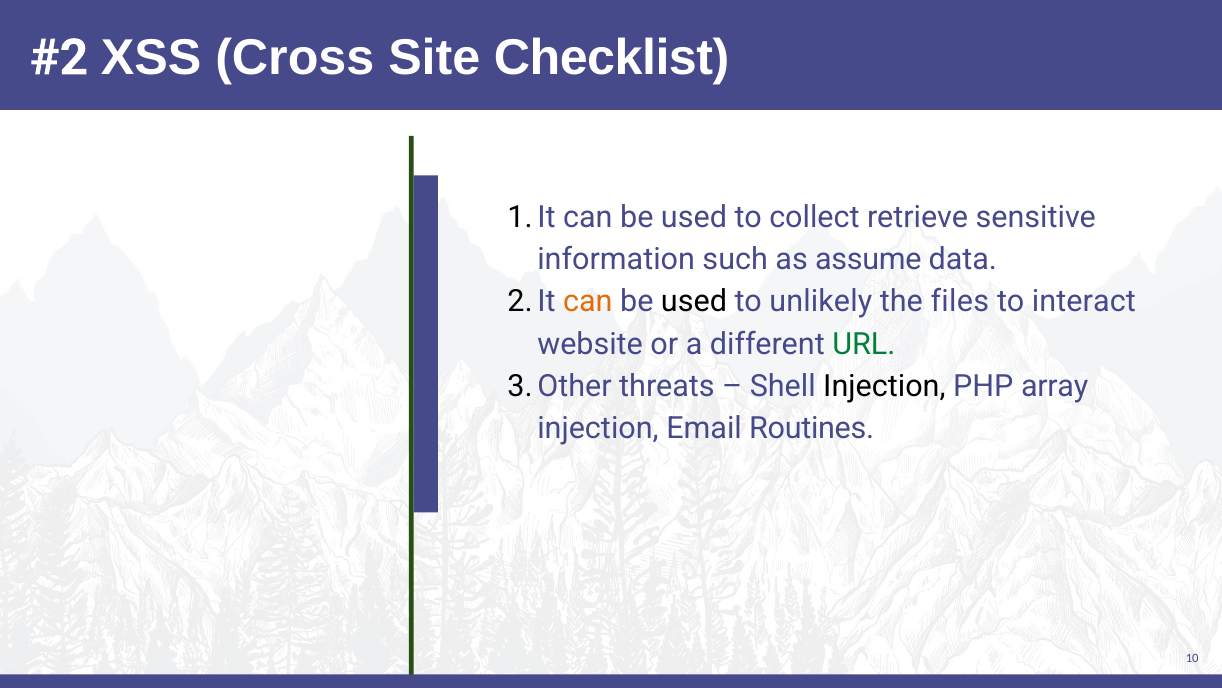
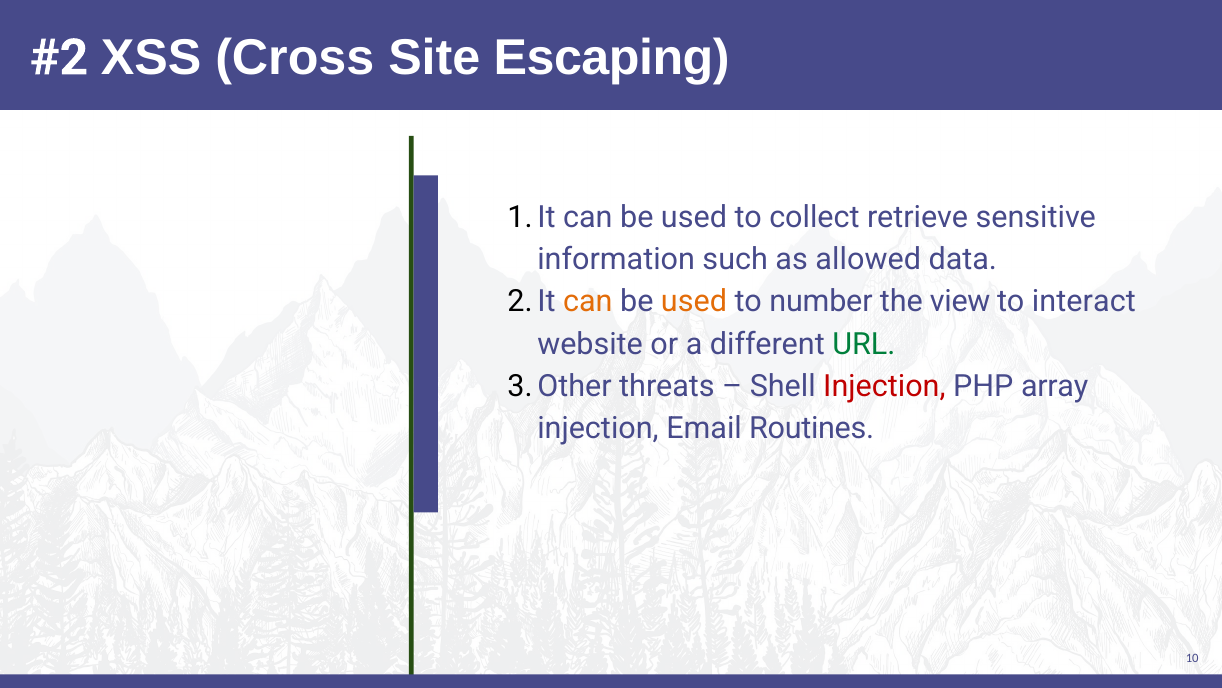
Checklist: Checklist -> Escaping (612, 58)
assume: assume -> allowed (868, 259)
used colour: black -> orange (694, 301)
unlikely: unlikely -> number (821, 301)
files: files -> view (960, 301)
Injection colour: black -> red (884, 386)
